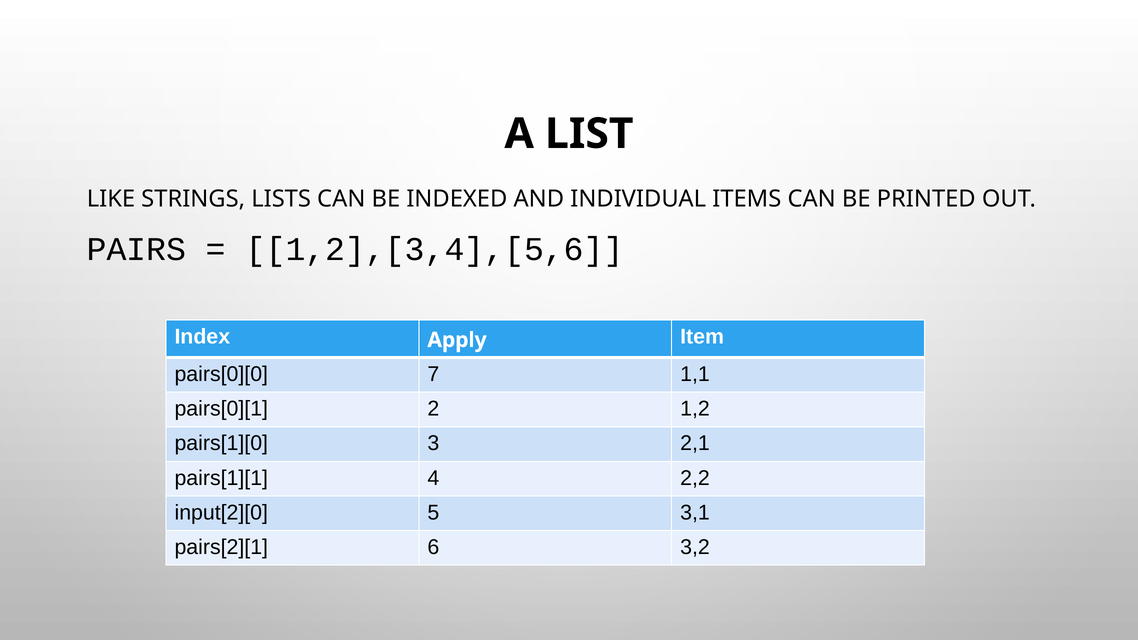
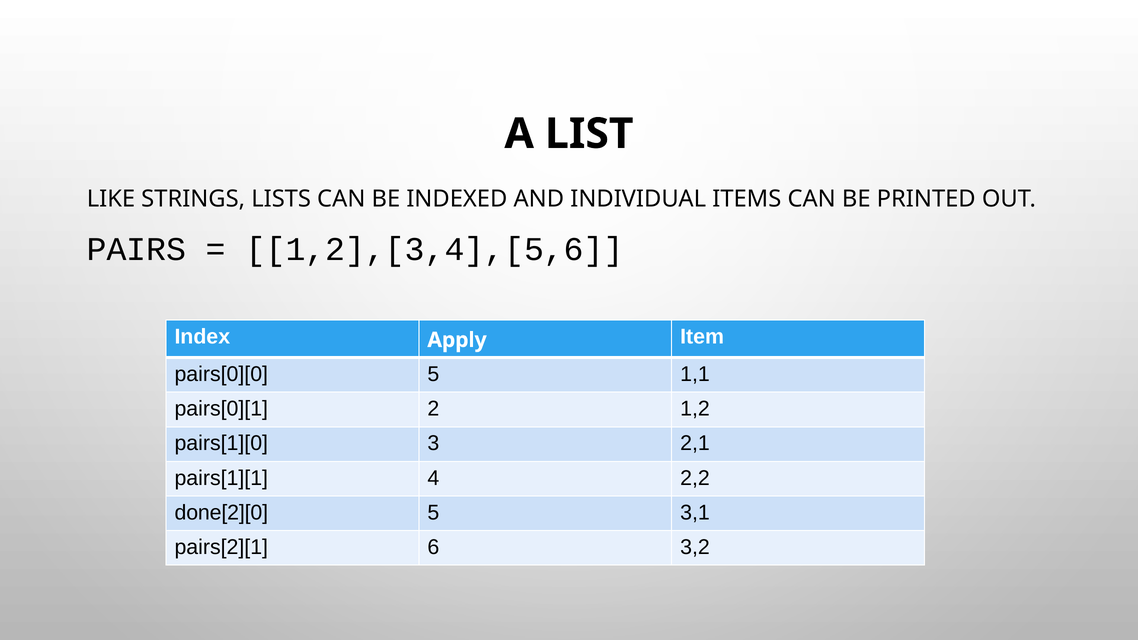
pairs[0][0 7: 7 -> 5 (433, 374)
input[2][0: input[2][0 -> done[2][0 (221, 513)
